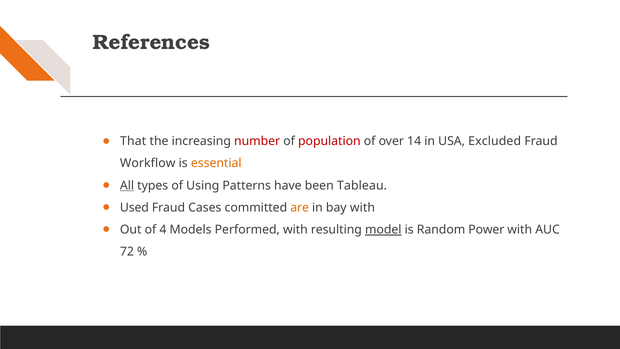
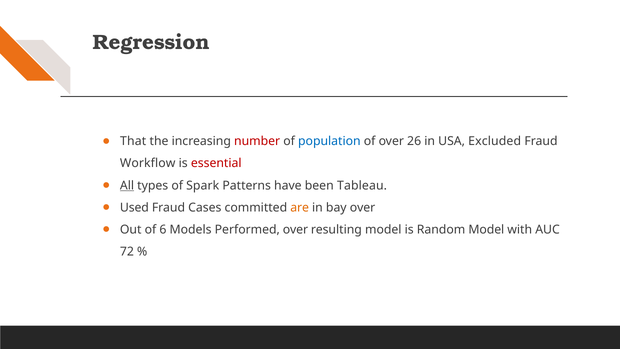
References: References -> Regression (151, 42)
population colour: red -> blue (329, 141)
14: 14 -> 26 (414, 141)
essential colour: orange -> red (216, 163)
Using: Using -> Spark (203, 185)
bay with: with -> over (363, 207)
4: 4 -> 6 (163, 230)
Performed with: with -> over (295, 230)
model underline: present -> none (383, 230)
Random Power: Power -> Model (486, 230)
